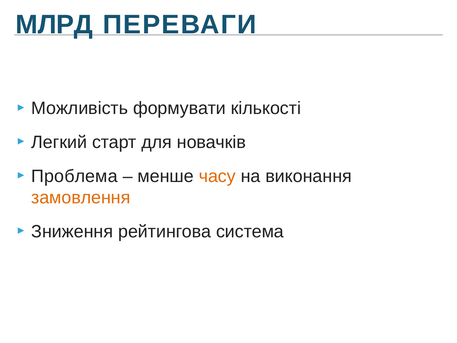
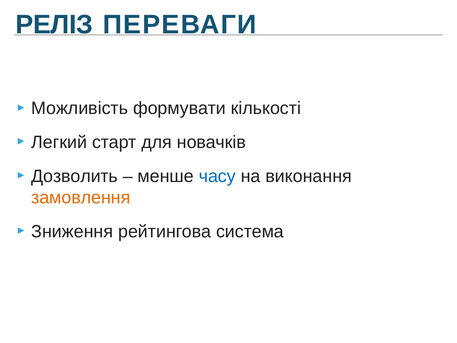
МЛРД: МЛРД -> РЕЛІЗ (54, 25)
Проблема: Проблема -> Дозволить (75, 176)
часу colour: orange -> blue (217, 176)
